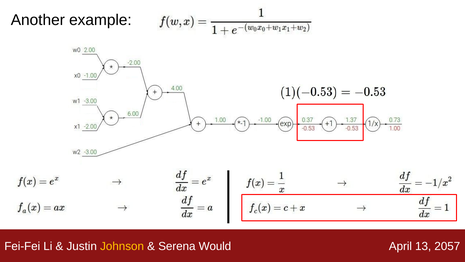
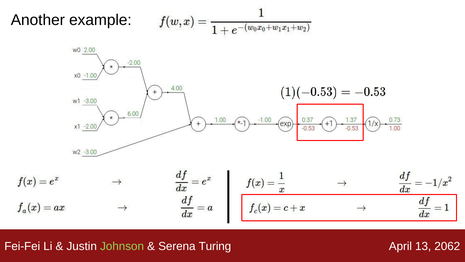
Johnson colour: yellow -> light green (122, 246)
Would: Would -> Turing (215, 246)
2057: 2057 -> 2062 (447, 246)
